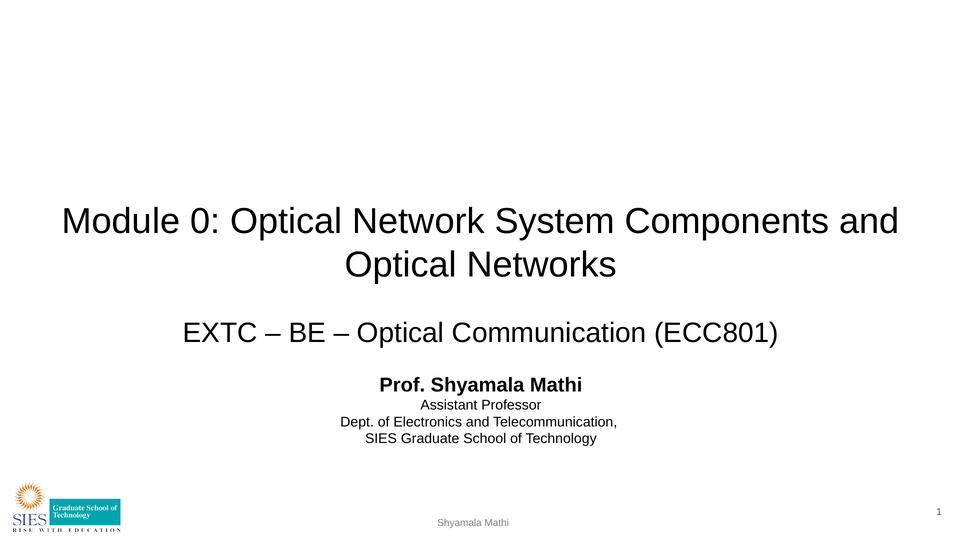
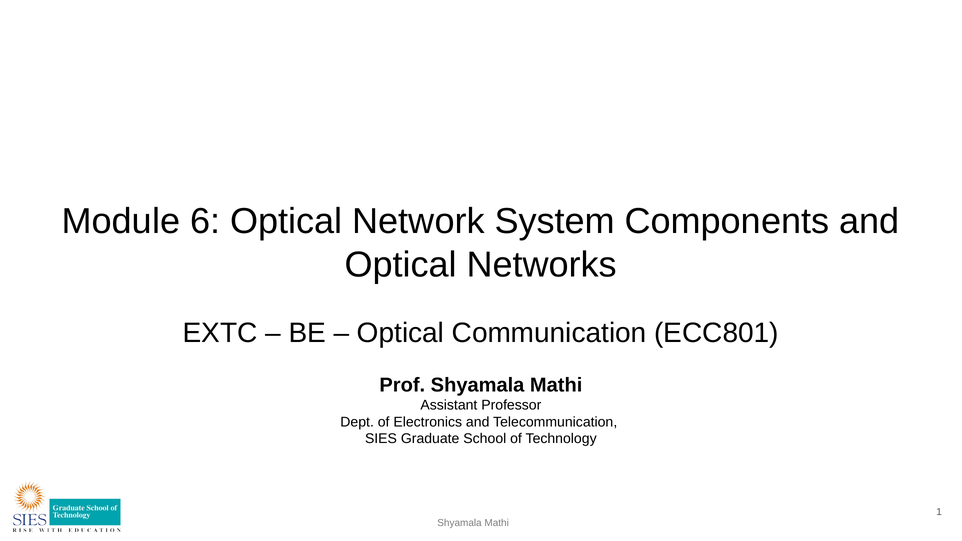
0: 0 -> 6 (205, 222)
